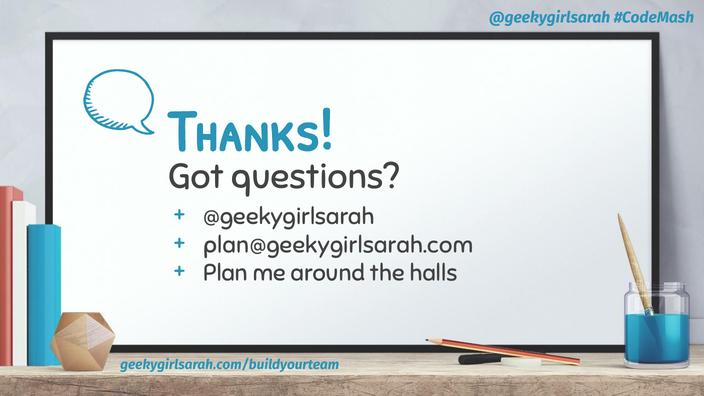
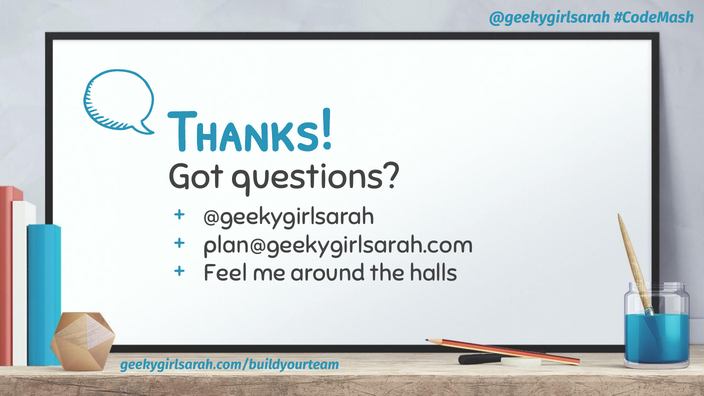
Plan: Plan -> Feel (225, 273)
